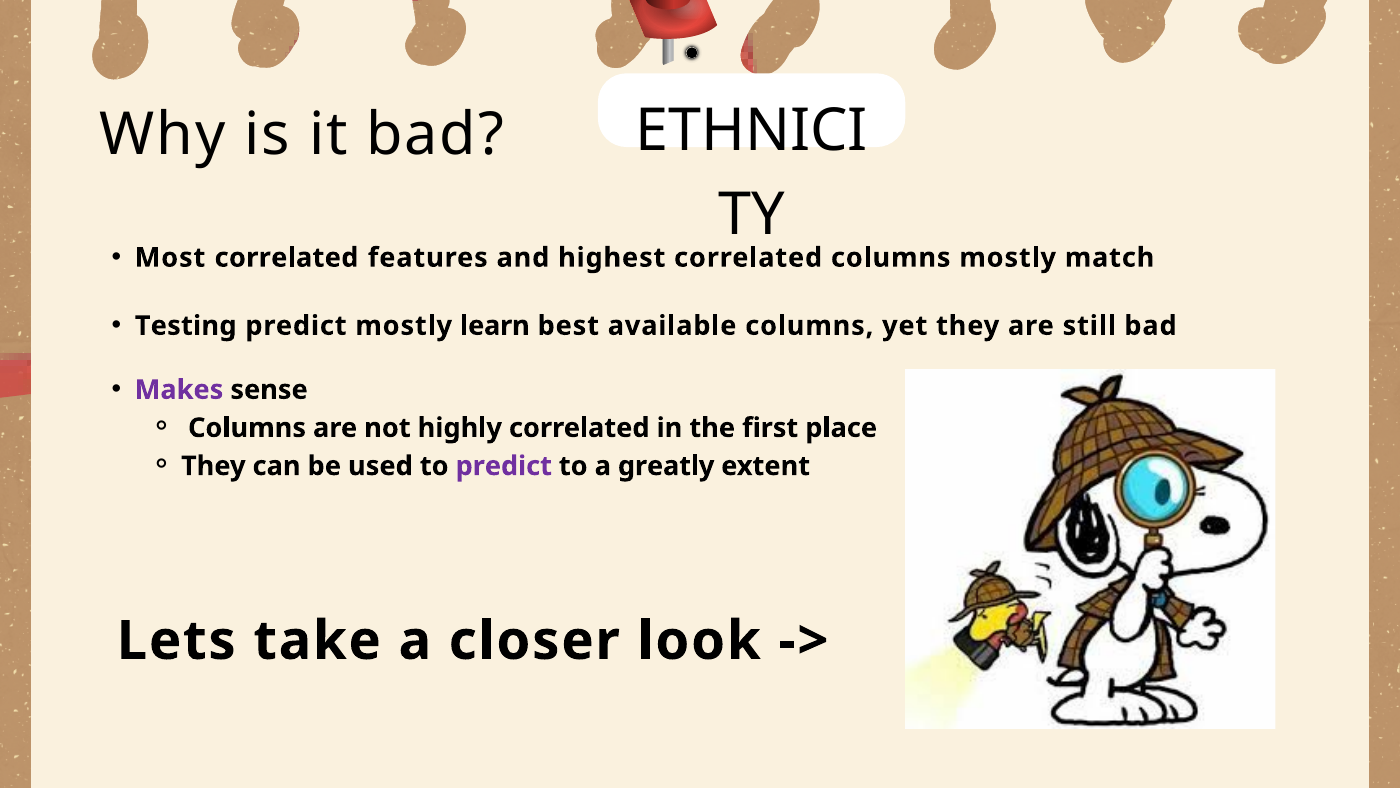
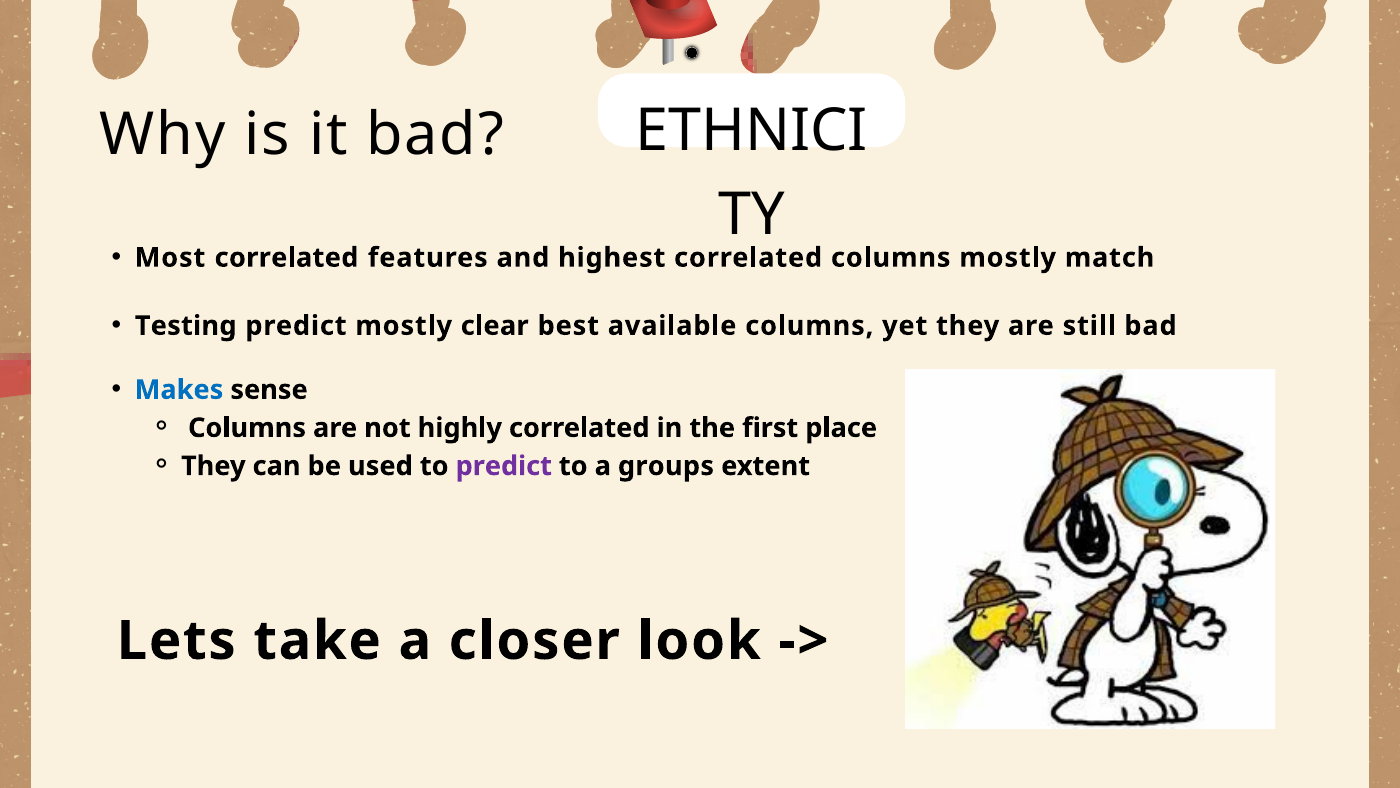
learn: learn -> clear (495, 326)
Makes colour: purple -> blue (179, 390)
greatly: greatly -> groups (666, 466)
